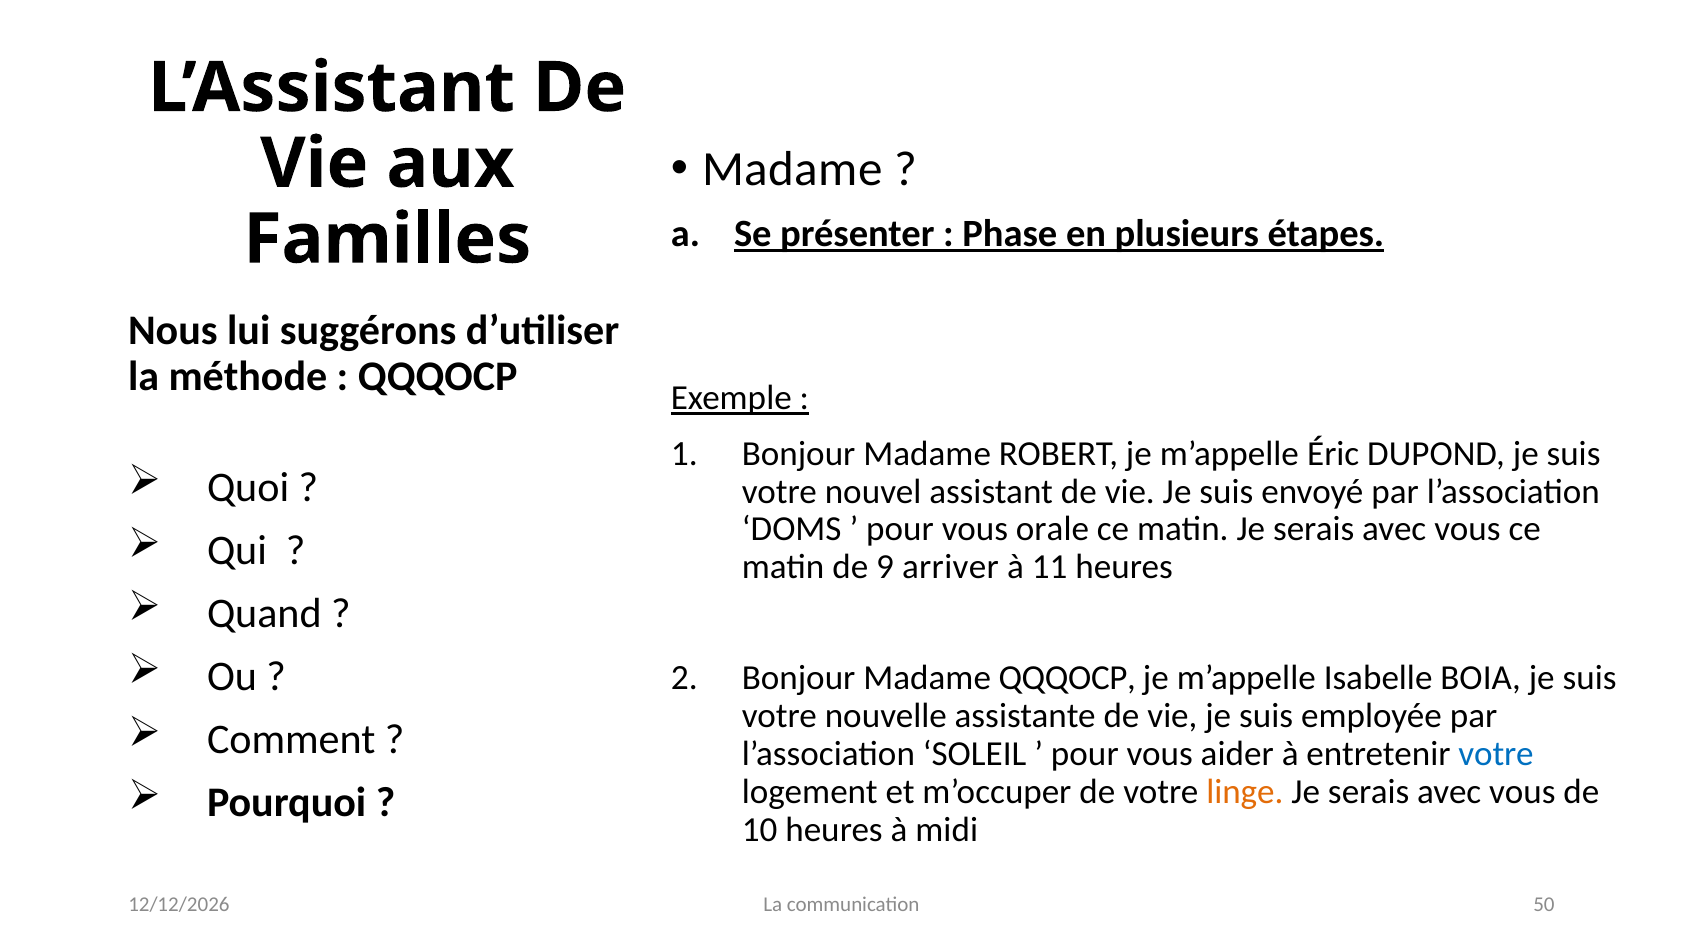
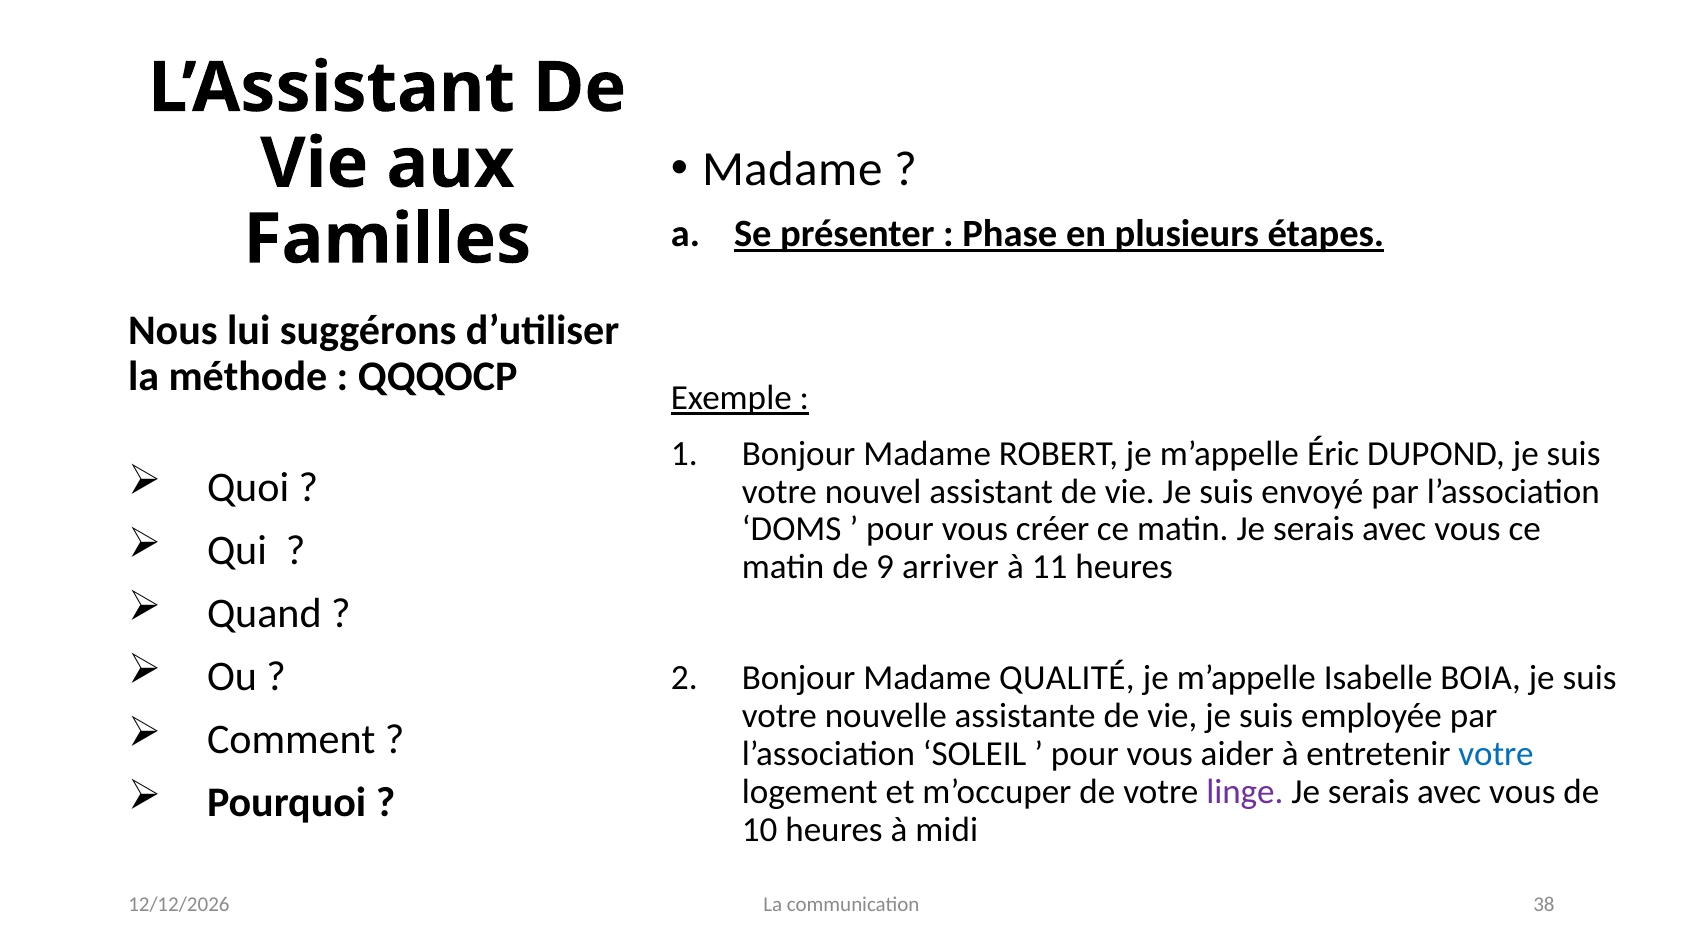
orale: orale -> créer (1053, 529)
Madame QQQOCP: QQQOCP -> QUALITÉ (1067, 678)
linge colour: orange -> purple (1245, 791)
50: 50 -> 38 (1544, 904)
